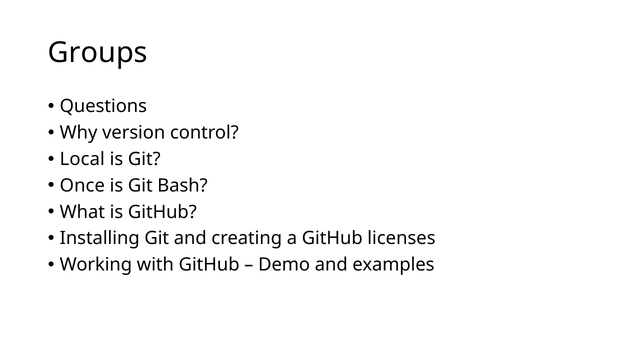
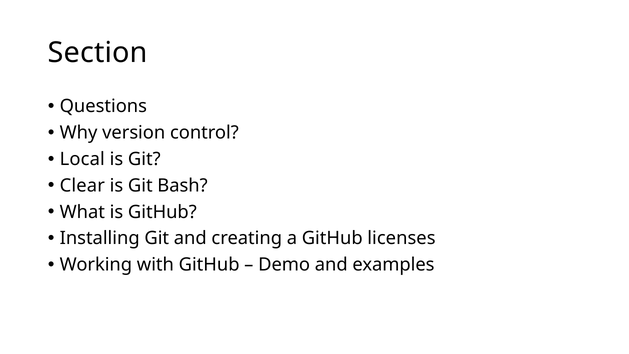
Groups: Groups -> Section (98, 53)
Once: Once -> Clear (82, 185)
